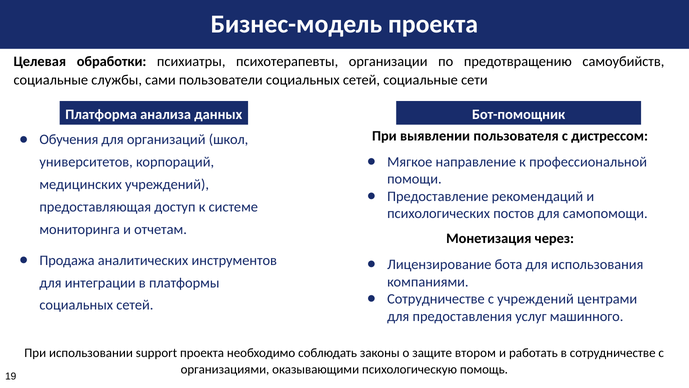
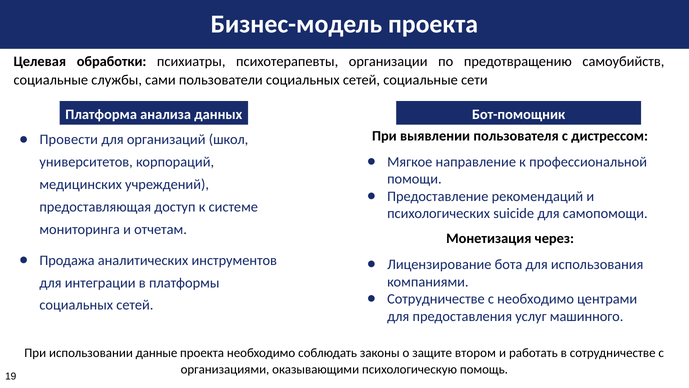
Обучения: Обучения -> Провести (69, 140)
постов: постов -> suicide (514, 213)
с учреждений: учреждений -> необходимо (536, 299)
support: support -> данные (157, 352)
